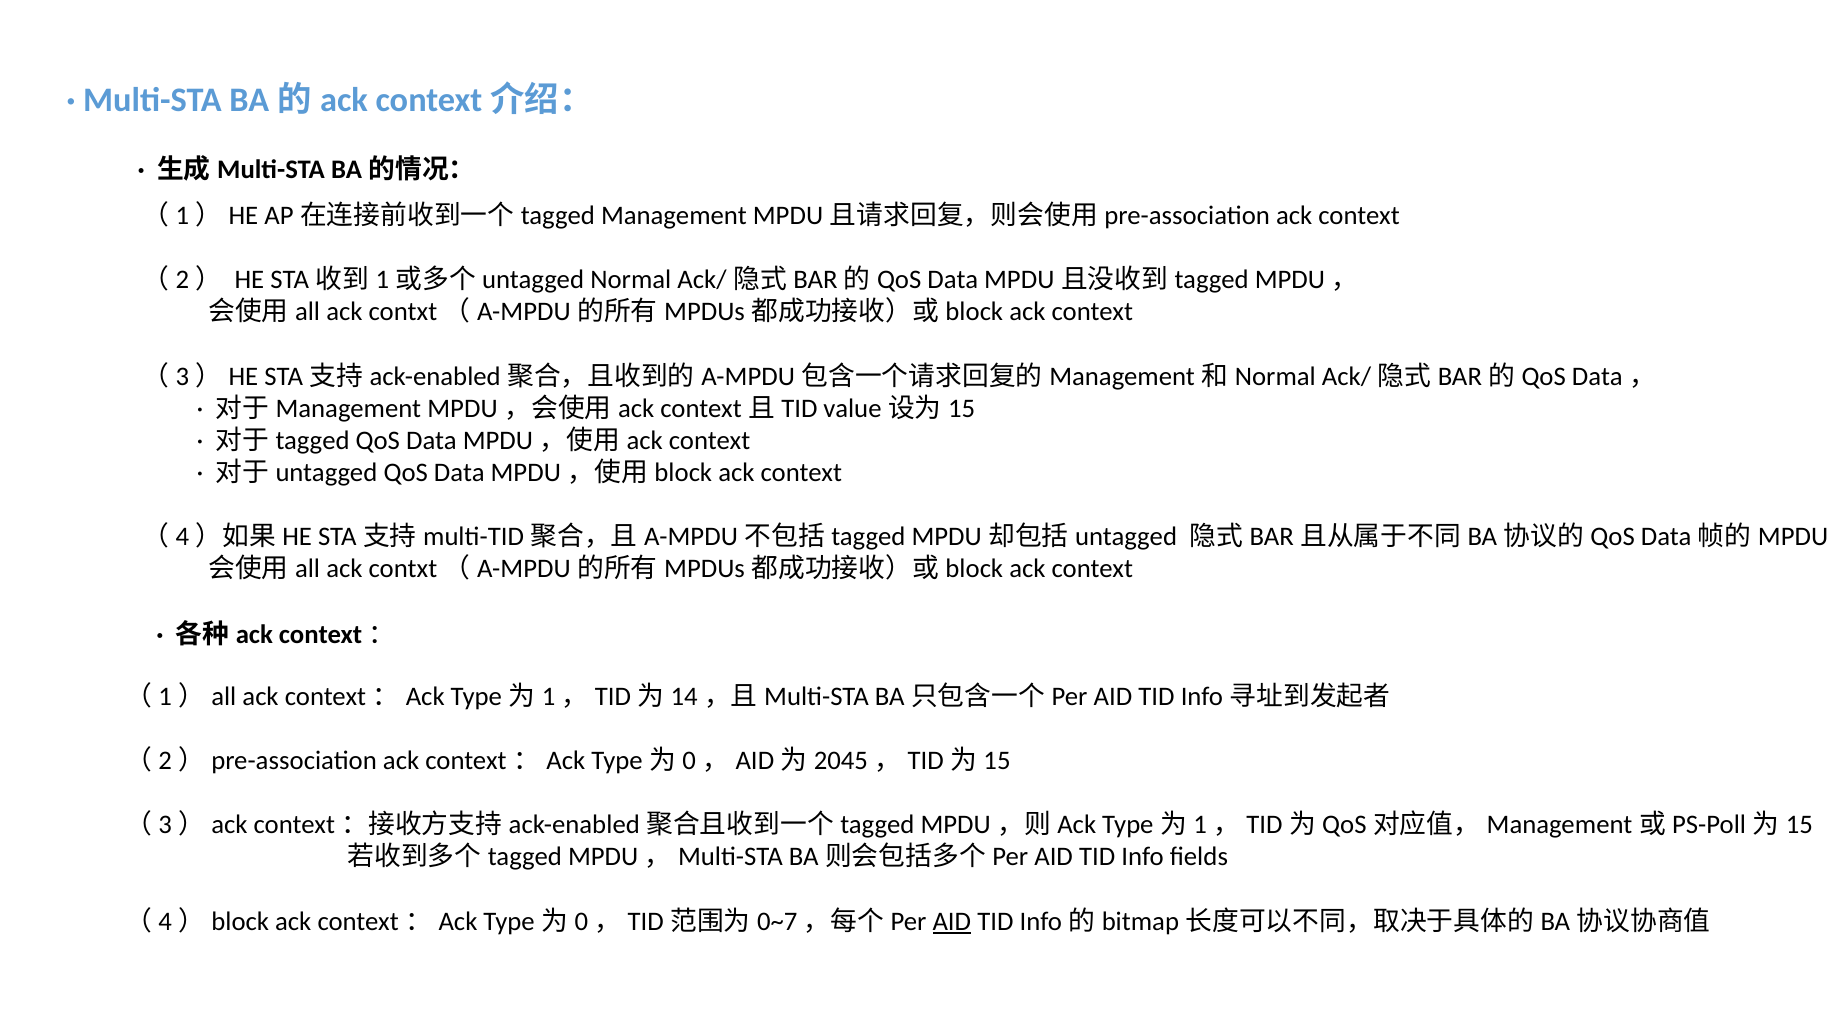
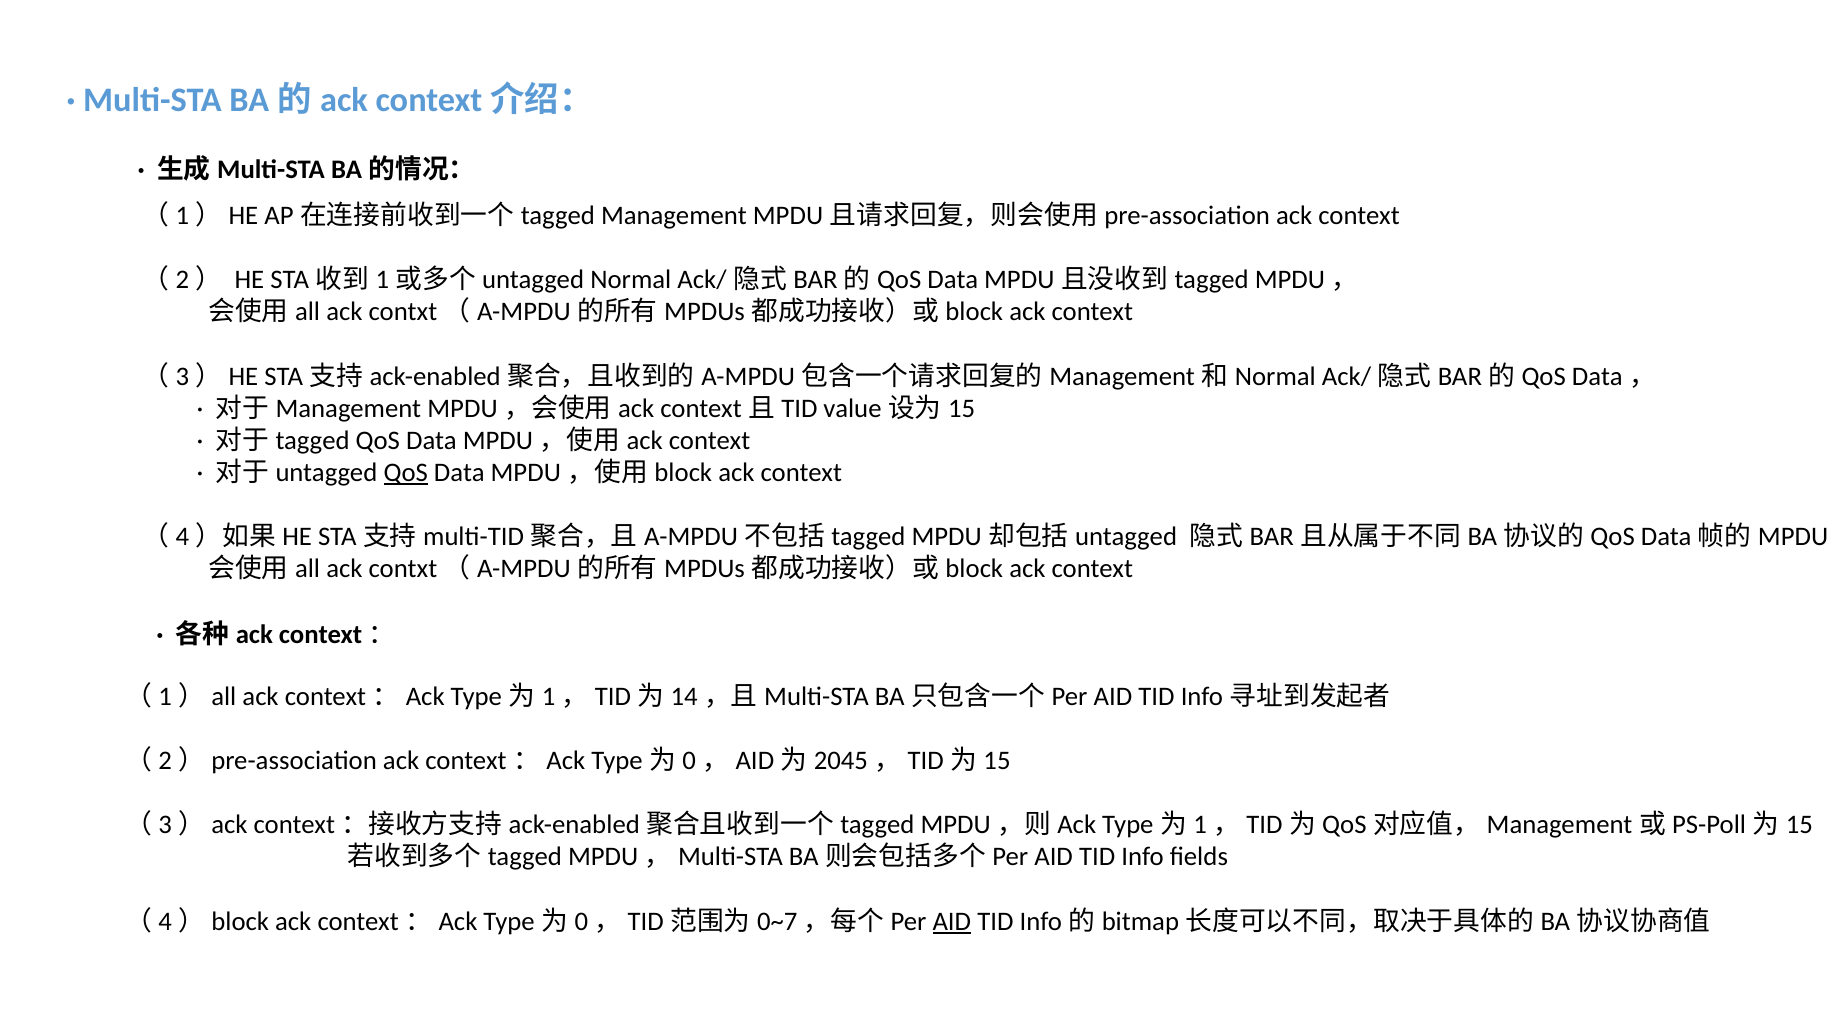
QoS underline: none -> present (406, 472)
